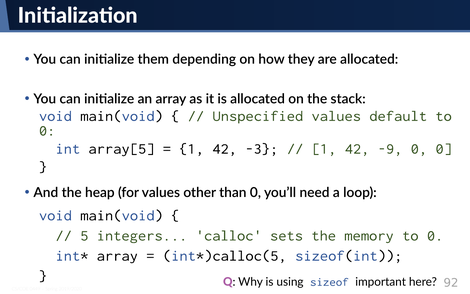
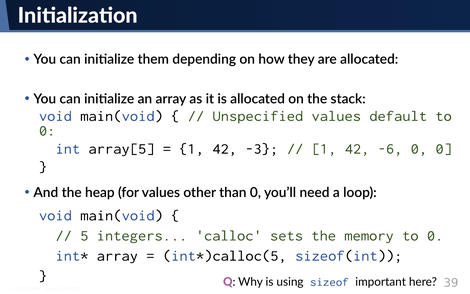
-9: -9 -> -6 (390, 149)
92: 92 -> 39 (451, 283)
